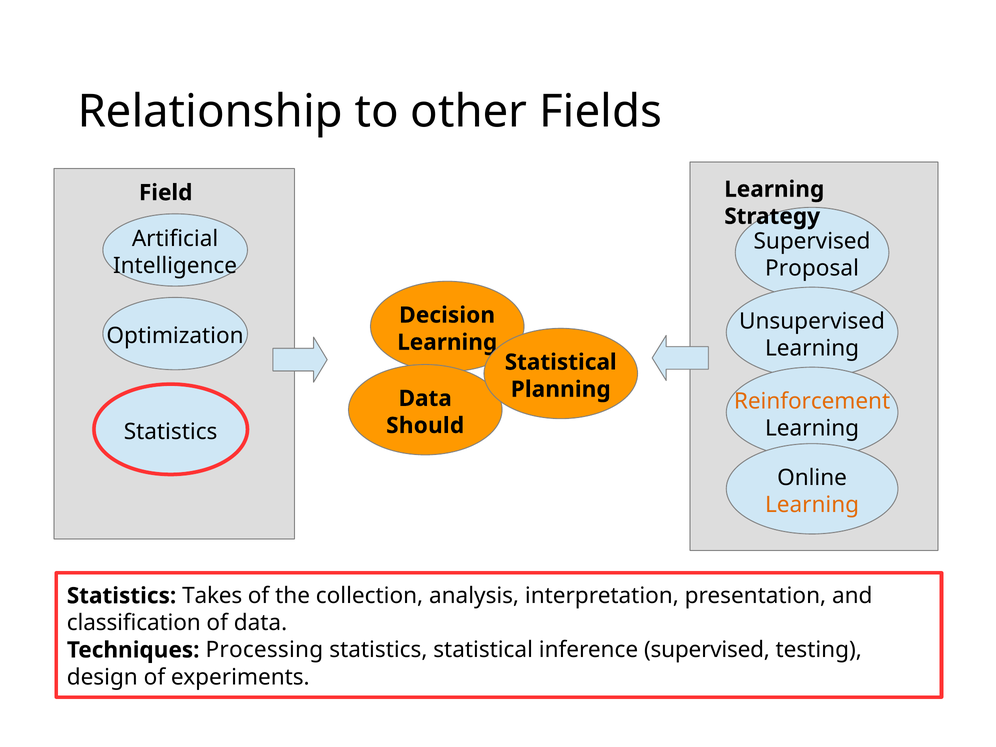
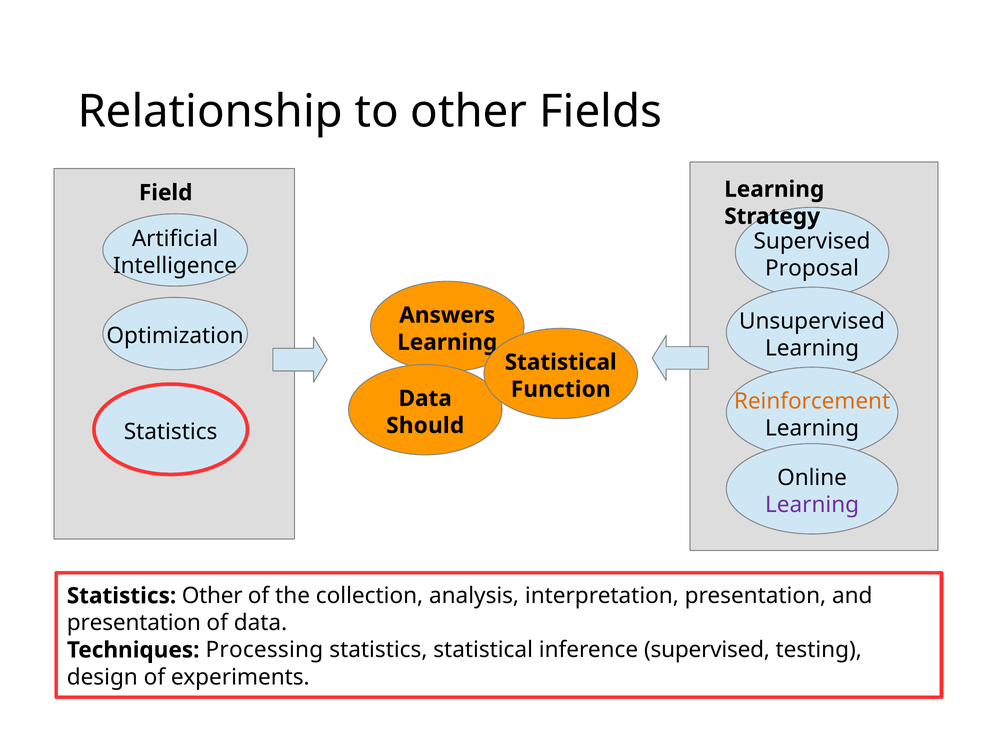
Decision: Decision -> Answers (447, 315)
Planning: Planning -> Function (561, 389)
Learning colour: orange -> purple (812, 505)
Statistics Takes: Takes -> Other (212, 596)
classification: classification -> presentation (134, 623)
